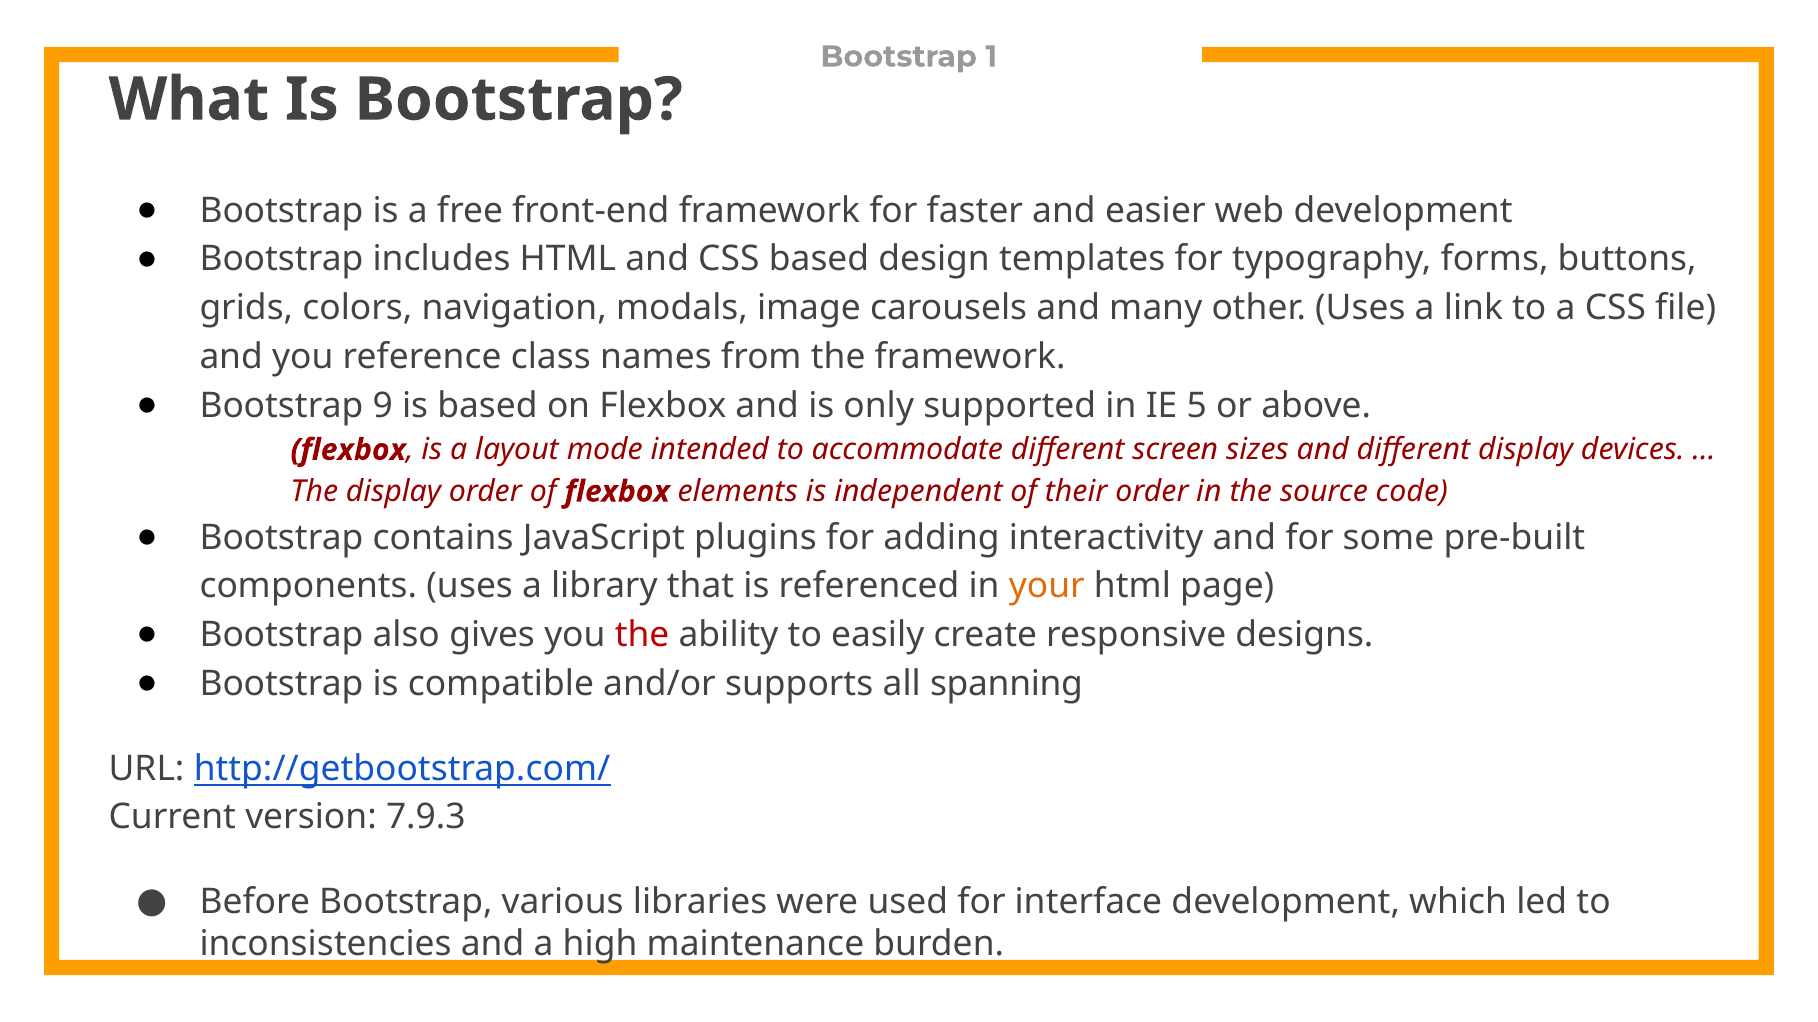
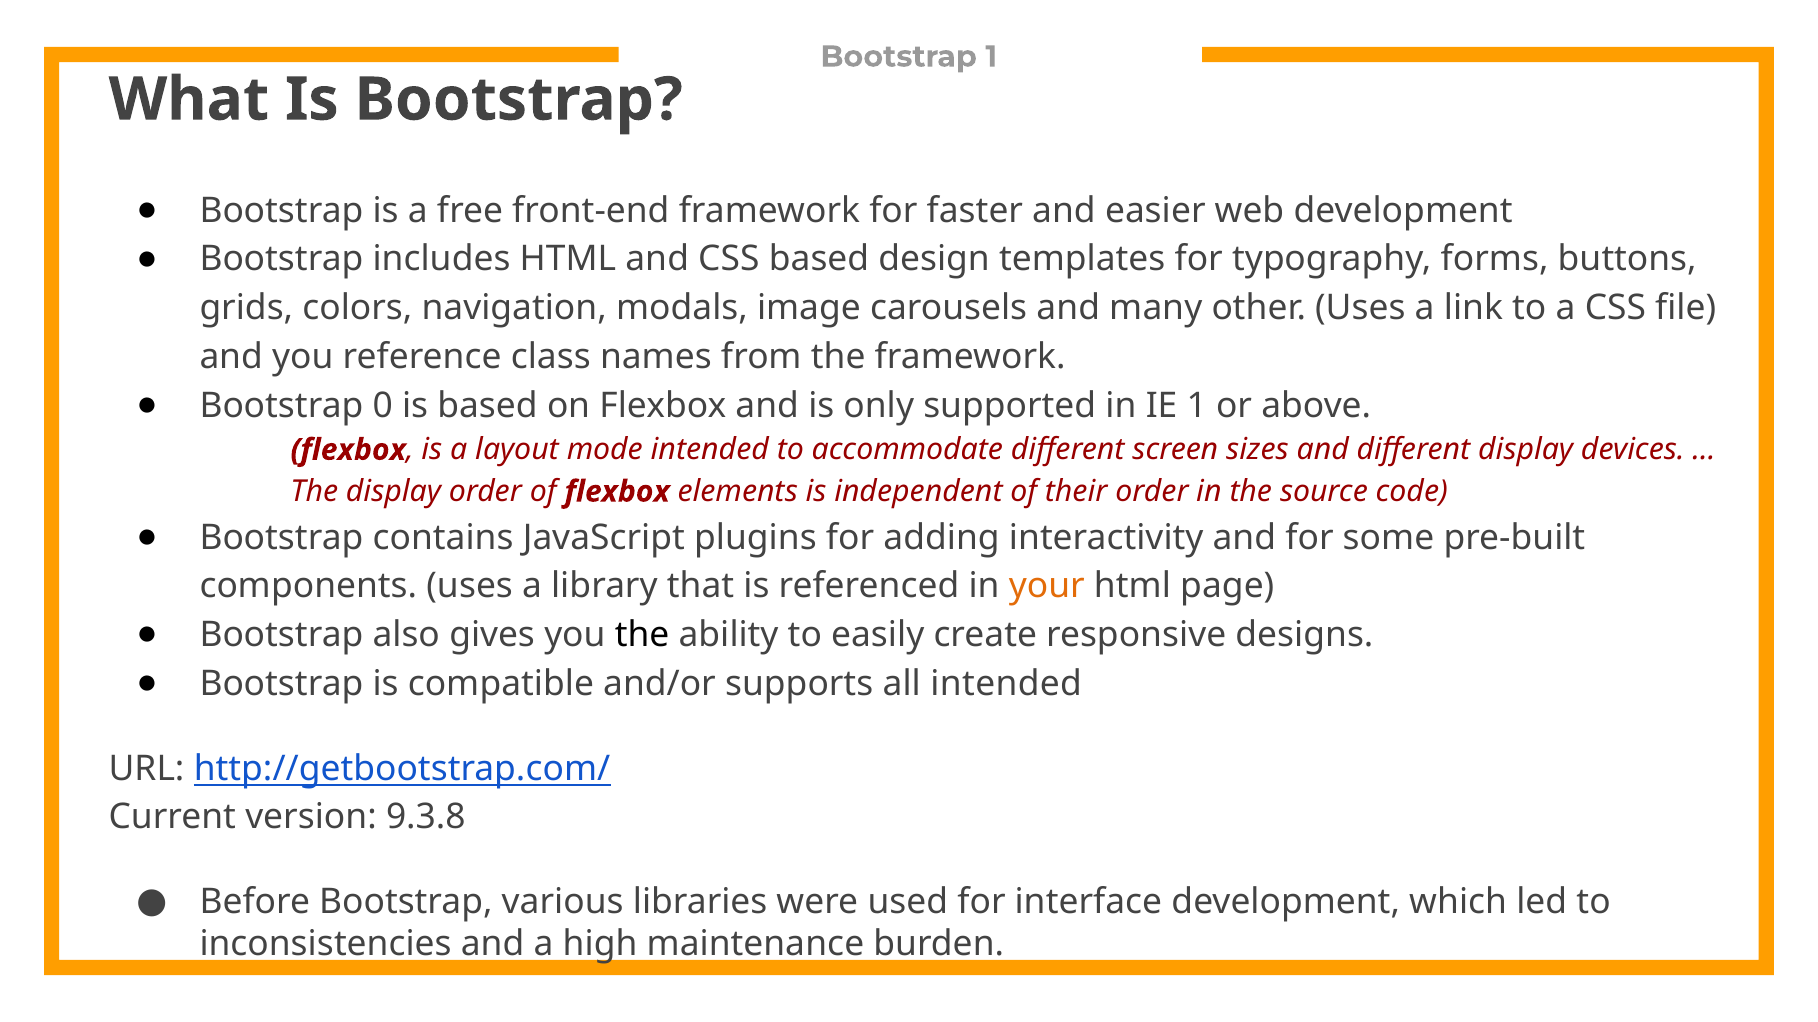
9: 9 -> 0 (383, 406)
IE 5: 5 -> 1 (1197, 406)
the colour: red -> black (642, 635)
all spanning: spanning -> intended (1006, 684)
7.9.3: 7.9.3 -> 9.3.8 (426, 817)
